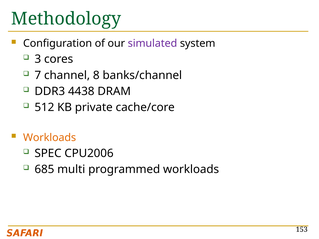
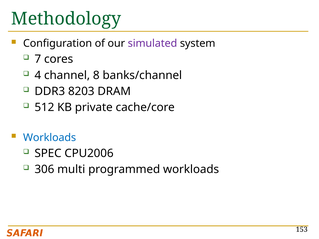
3: 3 -> 7 (38, 59)
7: 7 -> 4 (38, 75)
4438: 4438 -> 8203 (81, 91)
Workloads colour: orange -> blue (50, 138)
685: 685 -> 306 (44, 170)
